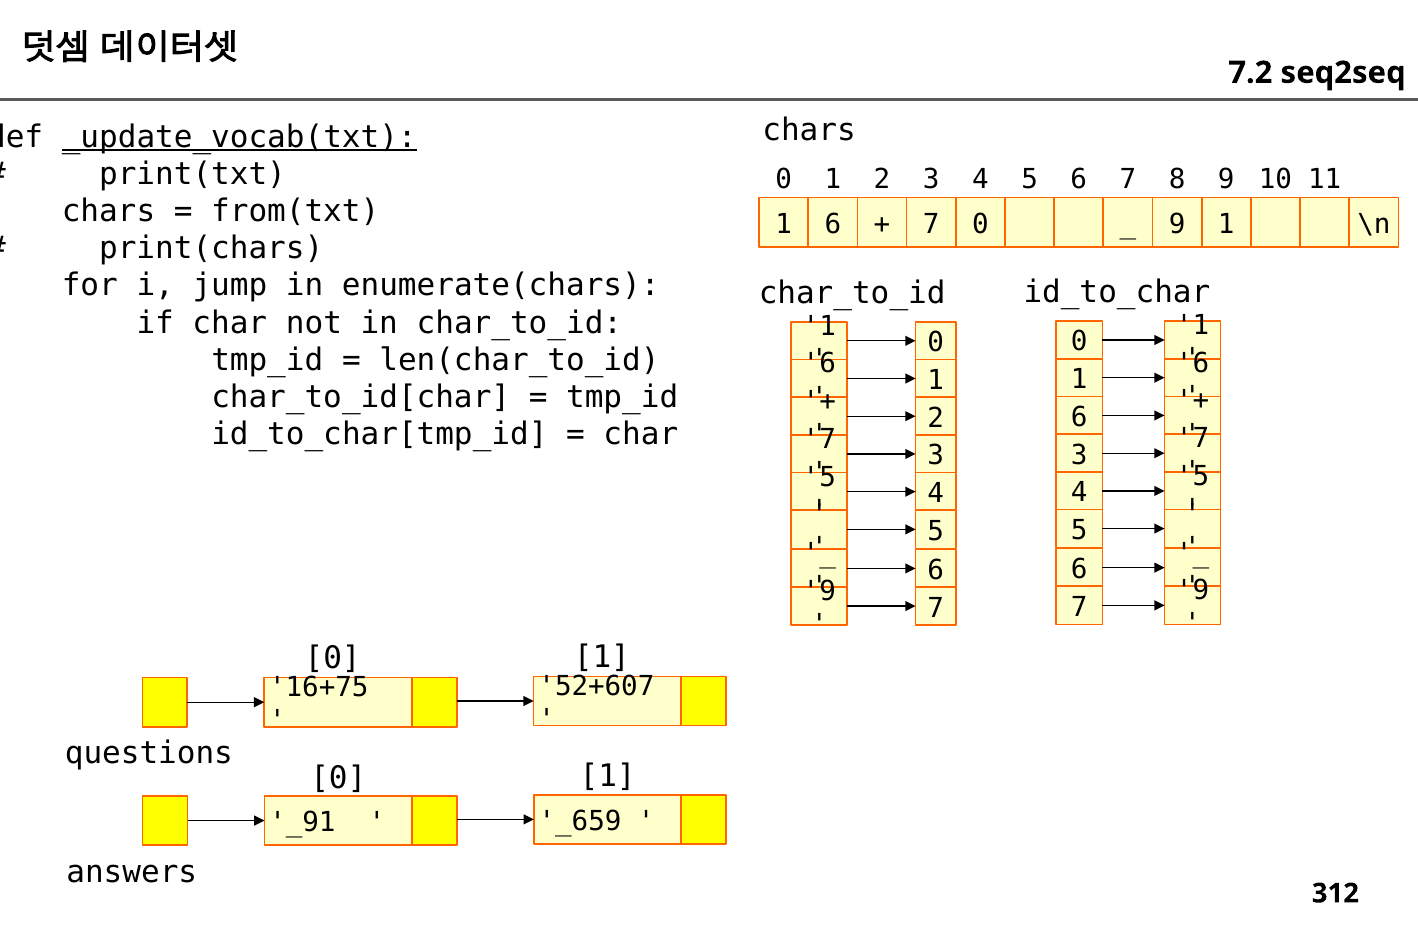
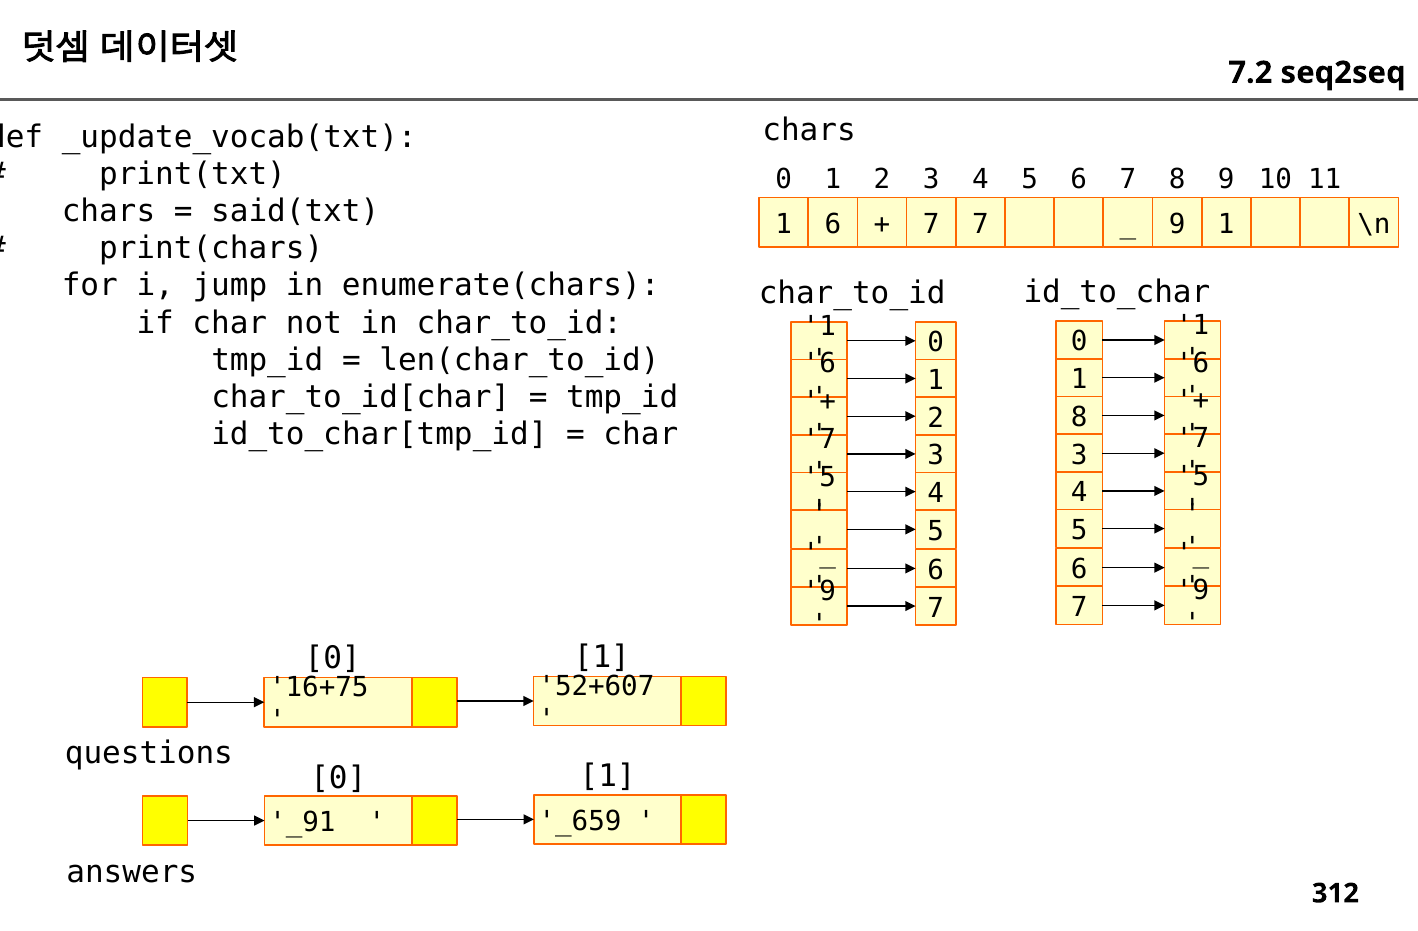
_update_vocab(txt underline: present -> none (239, 137)
from(txt: from(txt -> said(txt (295, 211)
0: 0 -> 7 (980, 224)
2 6: 6 -> 8 (1079, 418)
